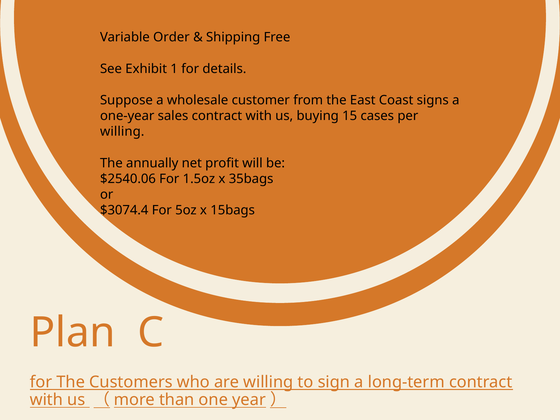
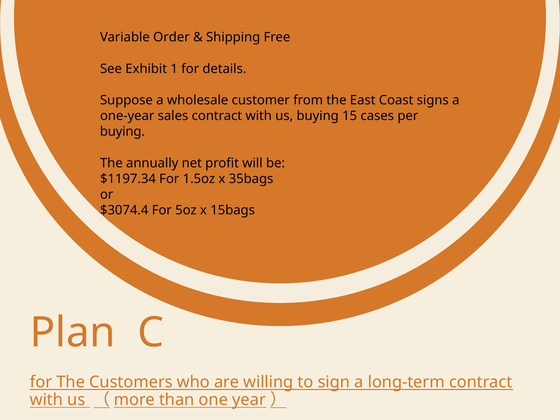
willing: willing -> buying (122, 132)
$2540.06: $2540.06 -> $1197.34 (128, 179)
